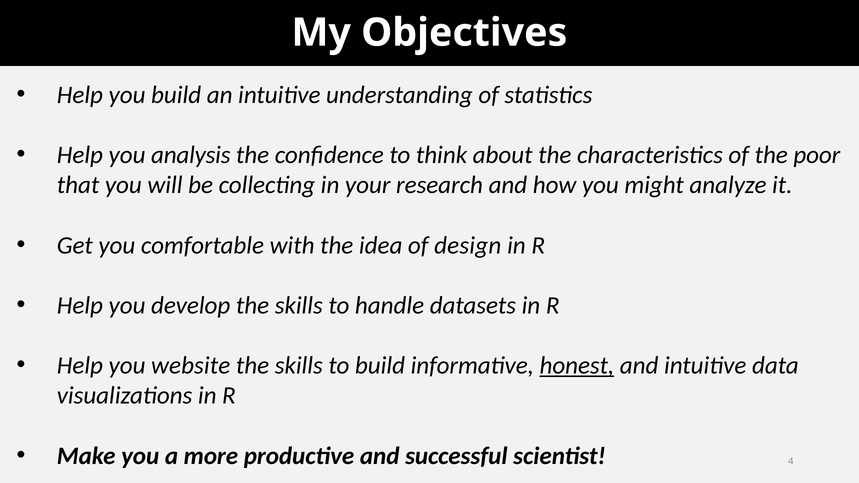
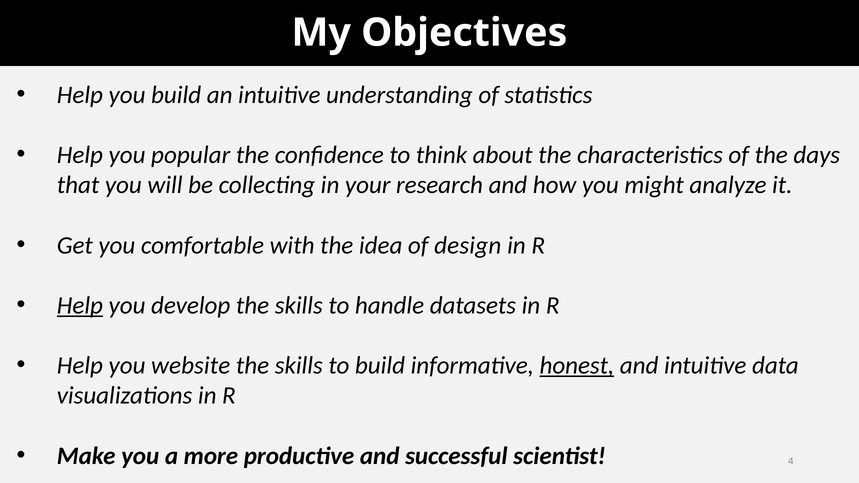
analysis: analysis -> popular (191, 155)
poor: poor -> days (817, 155)
Help underline: none -> present (80, 306)
